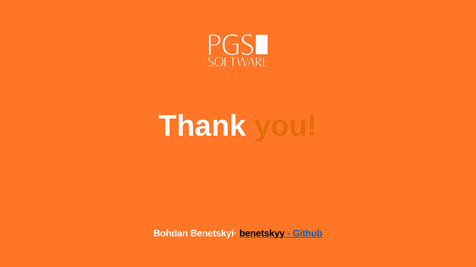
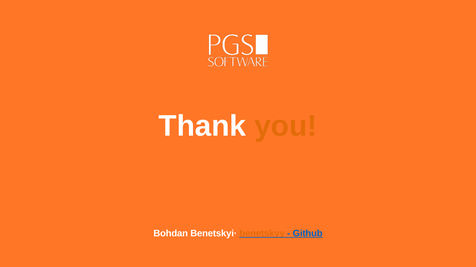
benetskyy colour: black -> orange (262, 233)
